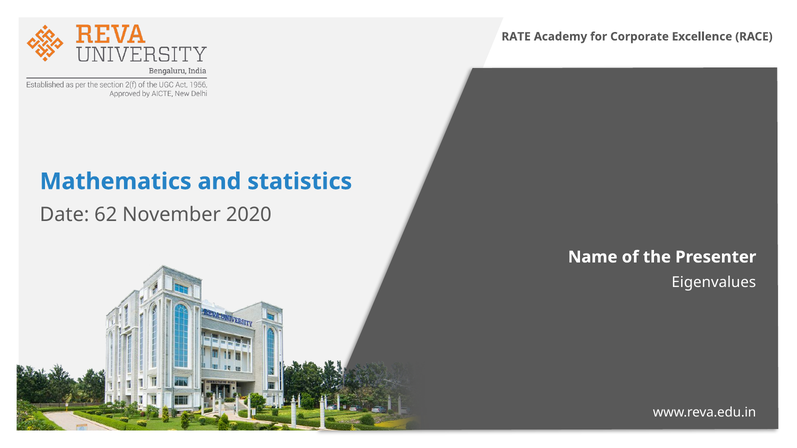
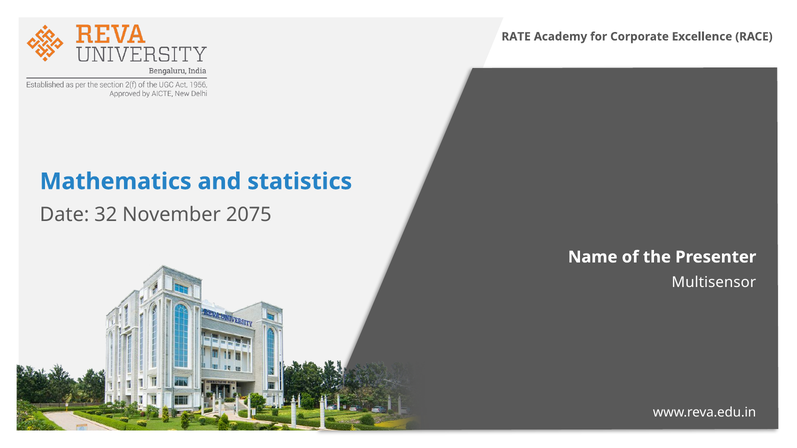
62: 62 -> 32 (106, 215)
2020: 2020 -> 2075 (249, 215)
Eigenvalues: Eigenvalues -> Multisensor (714, 283)
